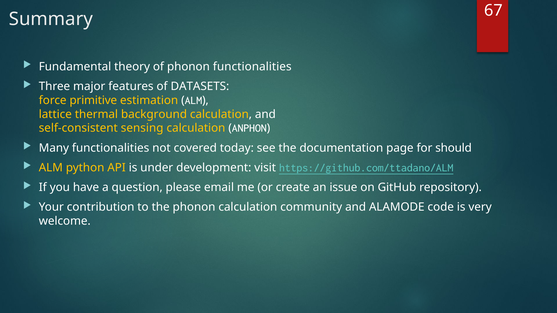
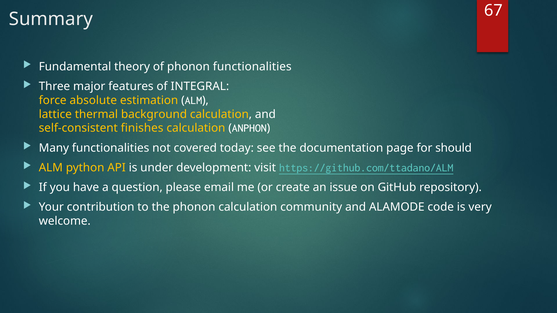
DATASETS: DATASETS -> INTEGRAL (200, 86)
primitive: primitive -> absolute (93, 100)
sensing: sensing -> finishes (142, 128)
